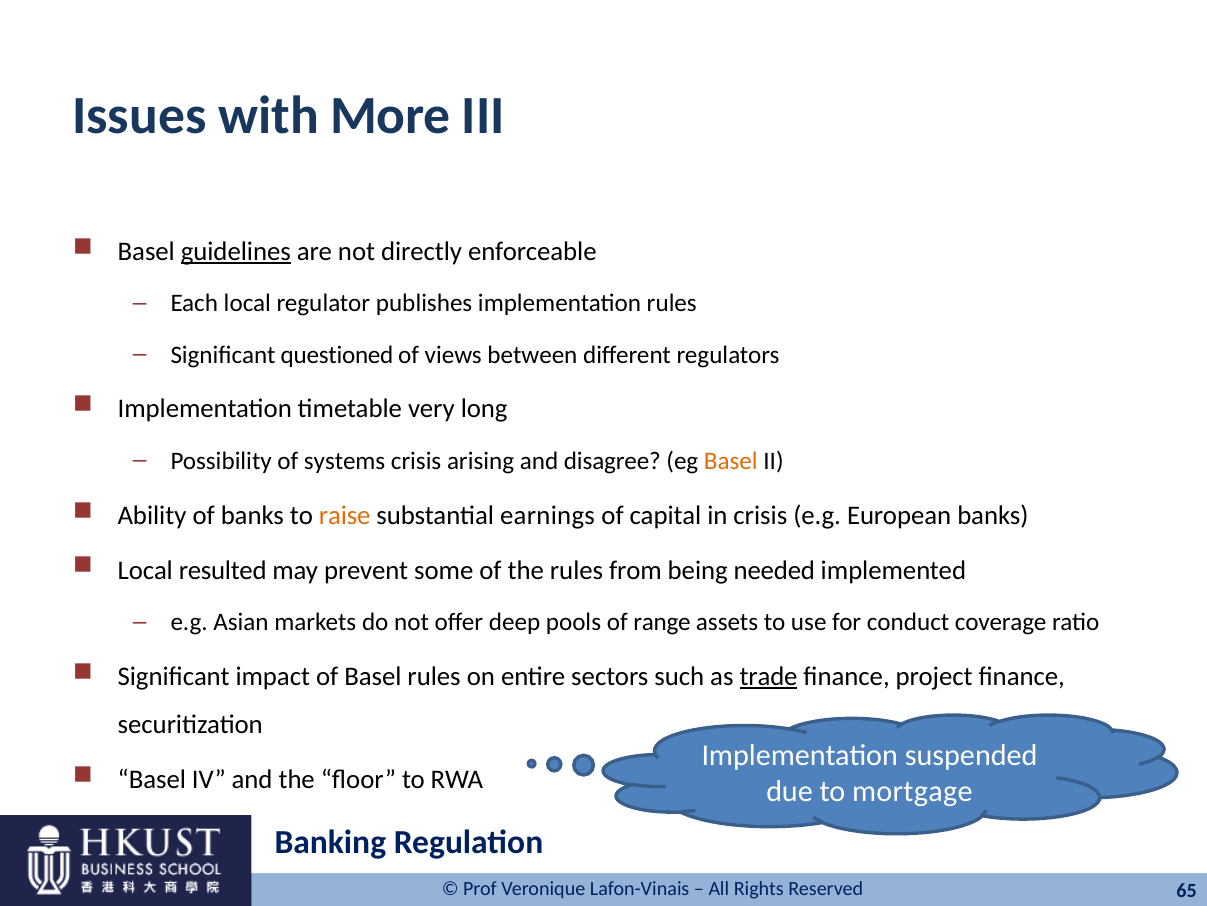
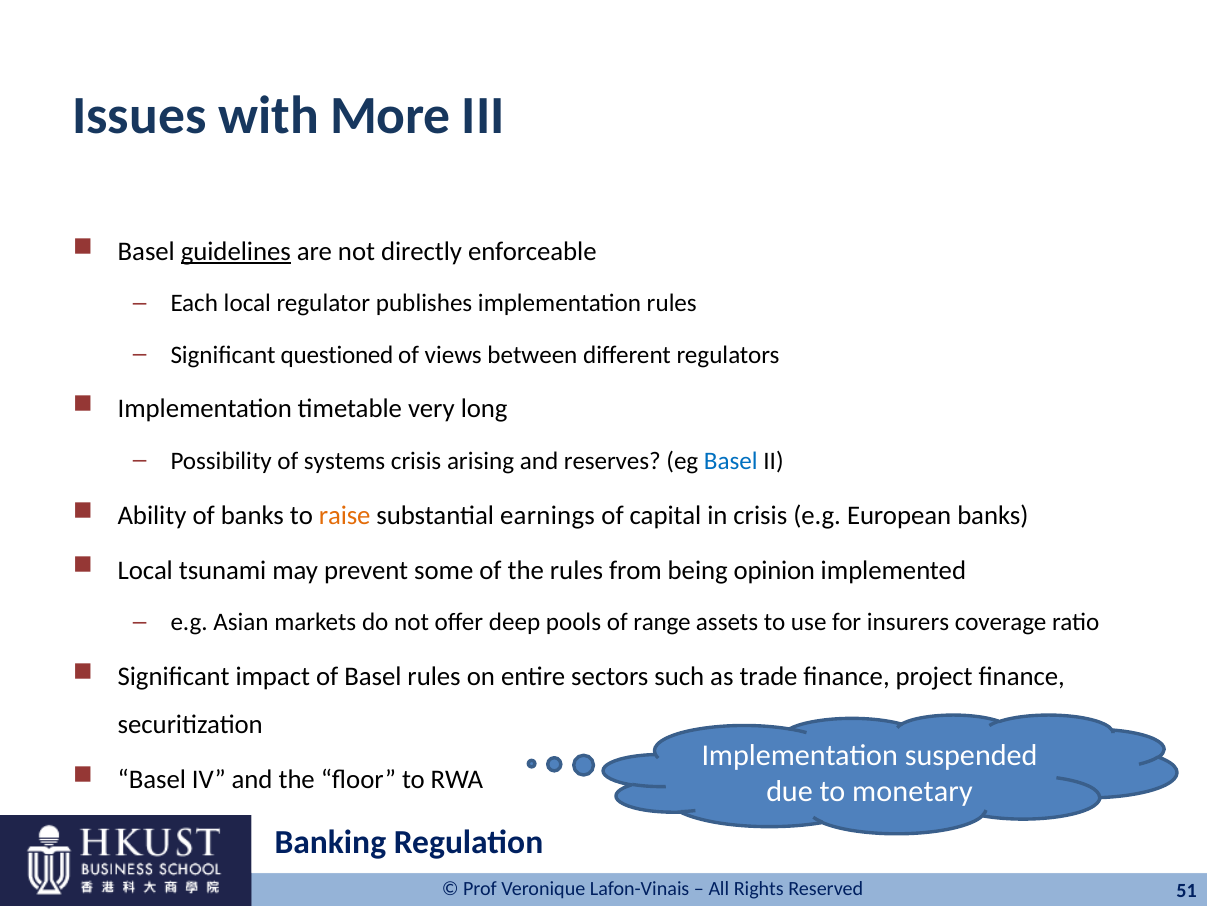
disagree: disagree -> reserves (612, 461)
Basel colour: orange -> blue (731, 461)
resulted: resulted -> tsunami (223, 570)
needed: needed -> opinion (774, 570)
conduct: conduct -> insurers (908, 622)
trade underline: present -> none (769, 676)
mortgage: mortgage -> monetary (912, 791)
65: 65 -> 51 (1187, 890)
